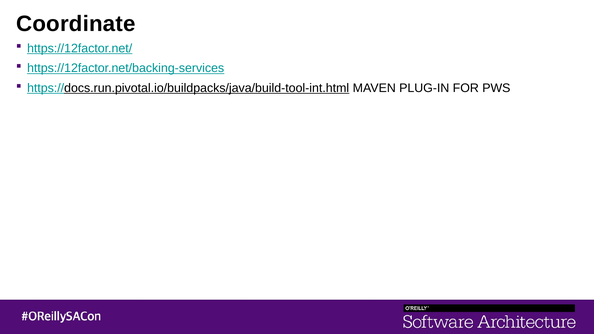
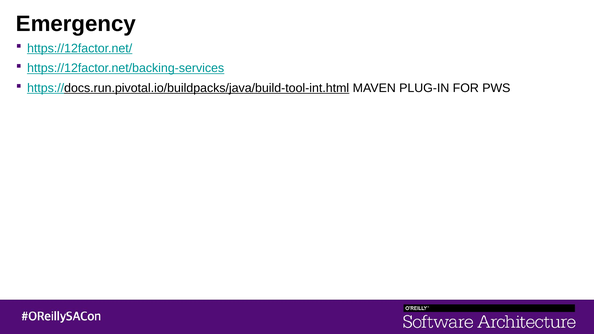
Coordinate: Coordinate -> Emergency (76, 24)
